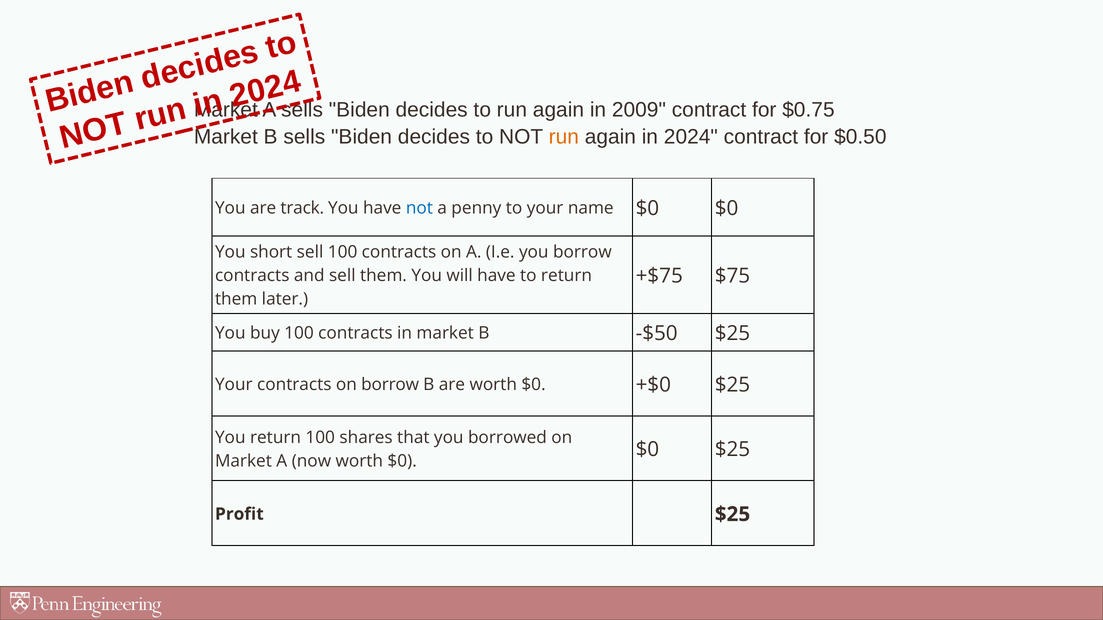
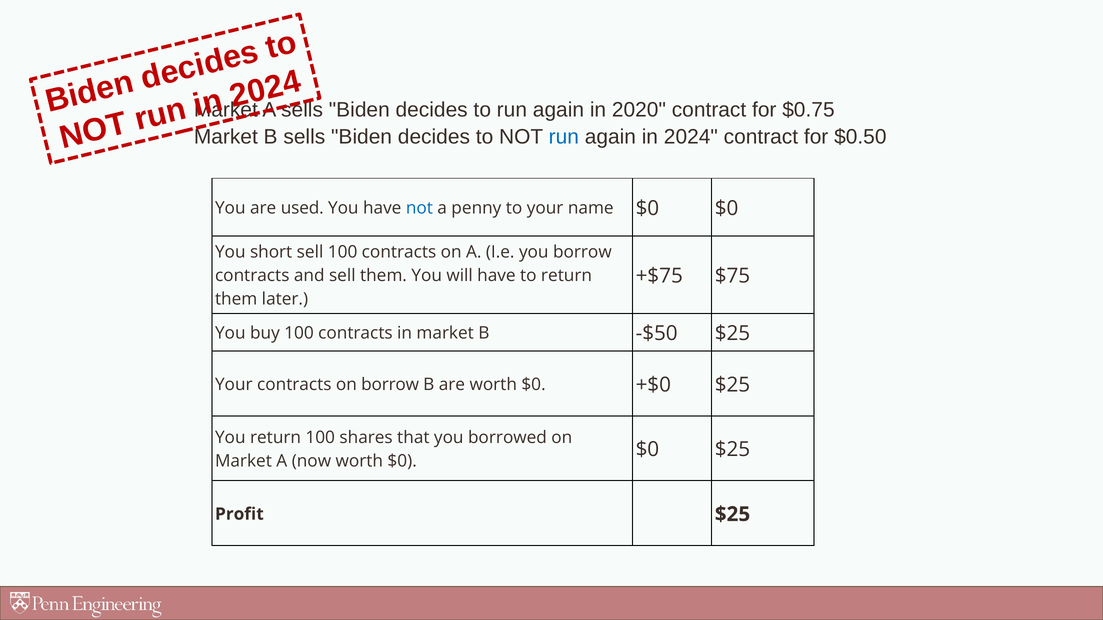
2009: 2009 -> 2020 (639, 110)
run colour: orange -> blue (564, 137)
track: track -> used (302, 208)
